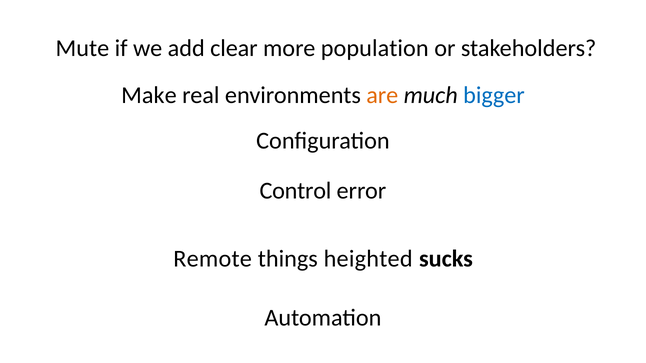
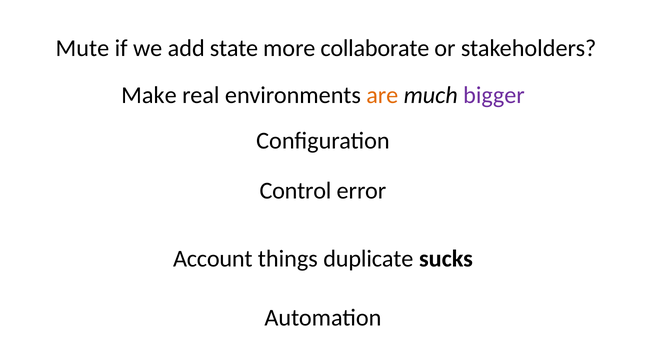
clear: clear -> state (234, 48)
population: population -> collaborate (375, 48)
bigger colour: blue -> purple (494, 95)
Remote: Remote -> Account (213, 259)
heighted: heighted -> duplicate (368, 259)
